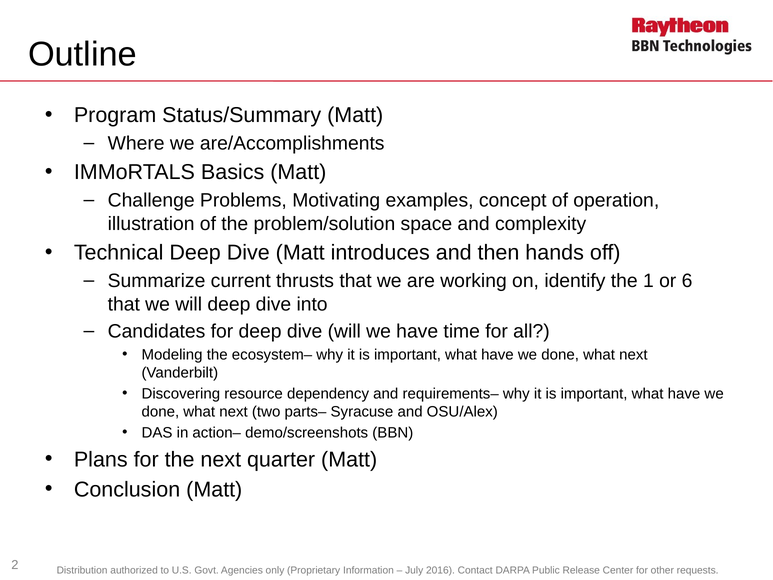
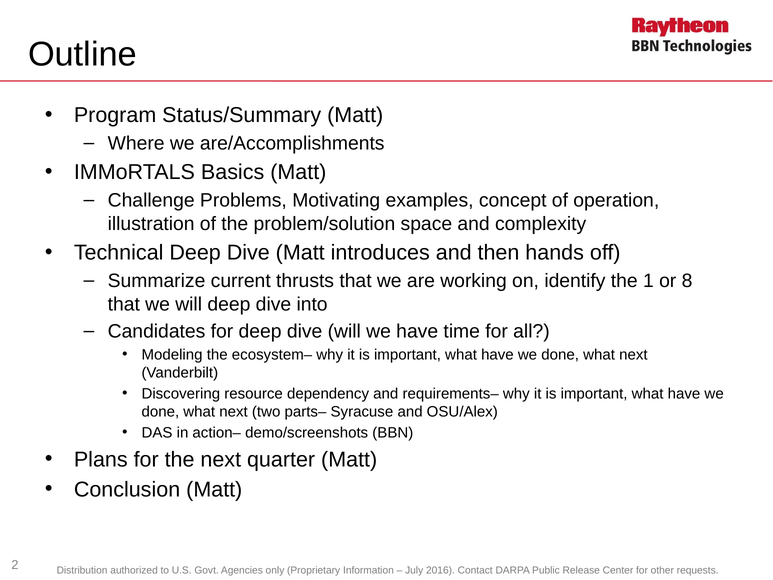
6: 6 -> 8 (687, 281)
